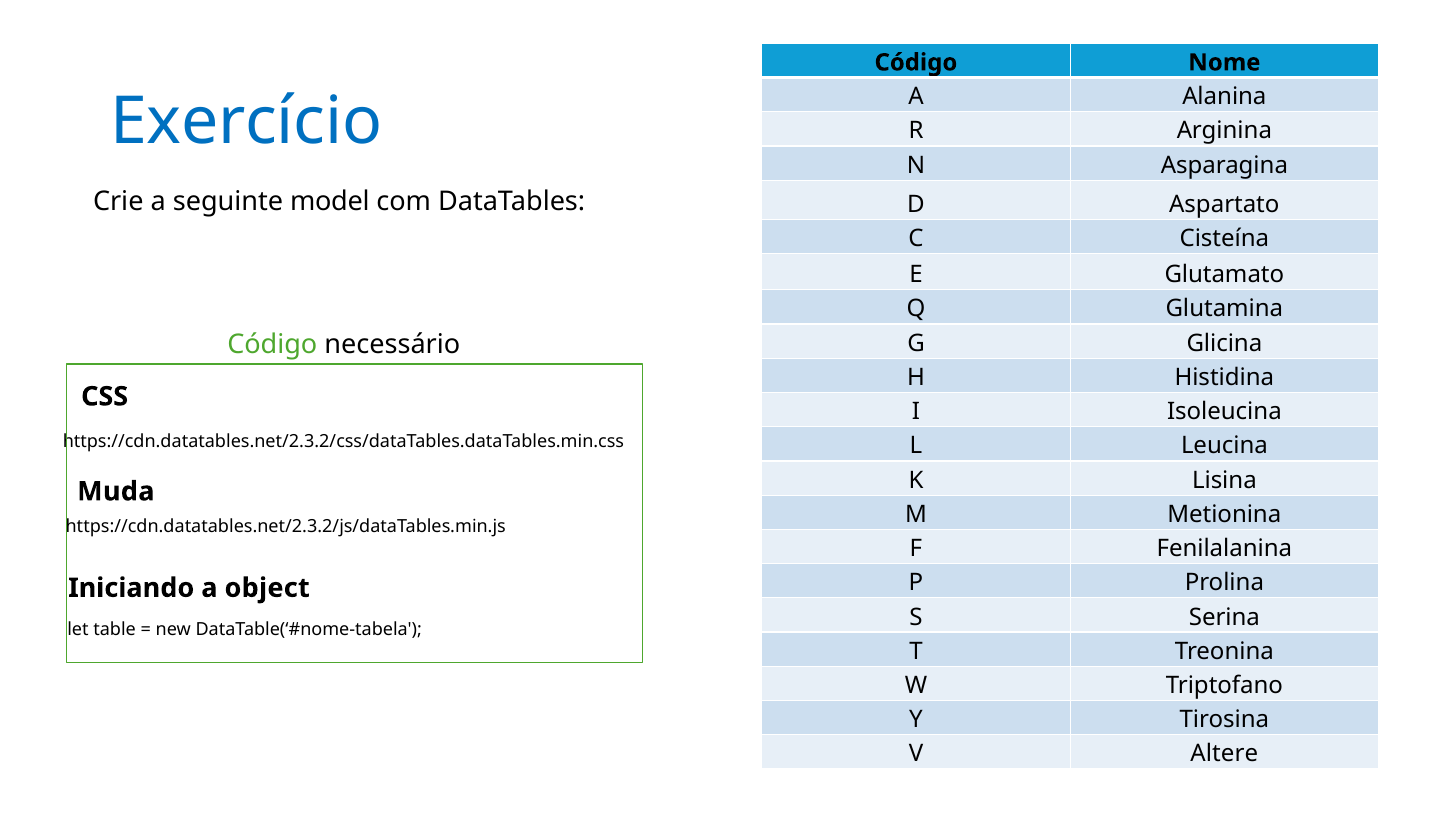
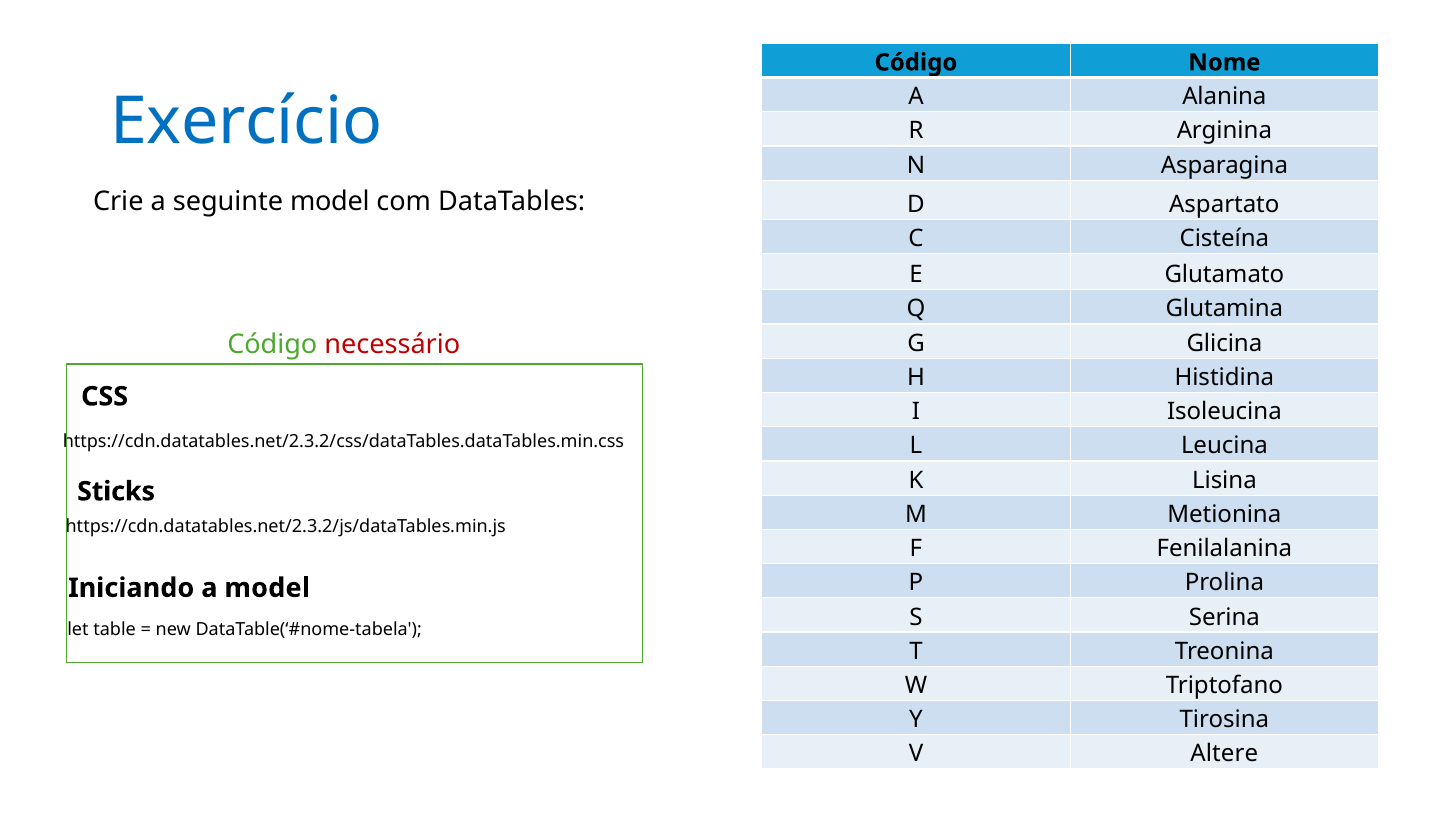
necessário colour: black -> red (392, 344)
Muda: Muda -> Sticks (116, 491)
a object: object -> model (267, 588)
